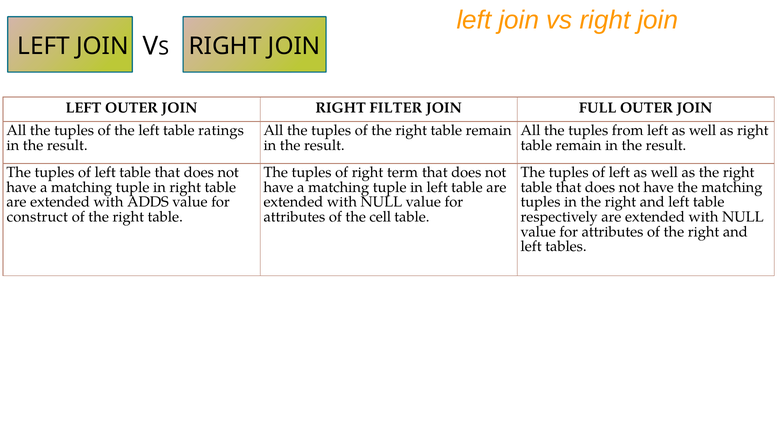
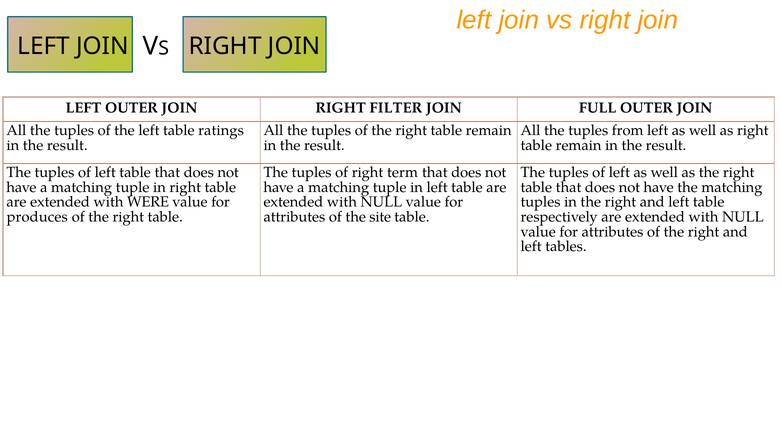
ADDS: ADDS -> WERE (148, 202)
construct: construct -> produces (37, 217)
cell: cell -> site (380, 217)
